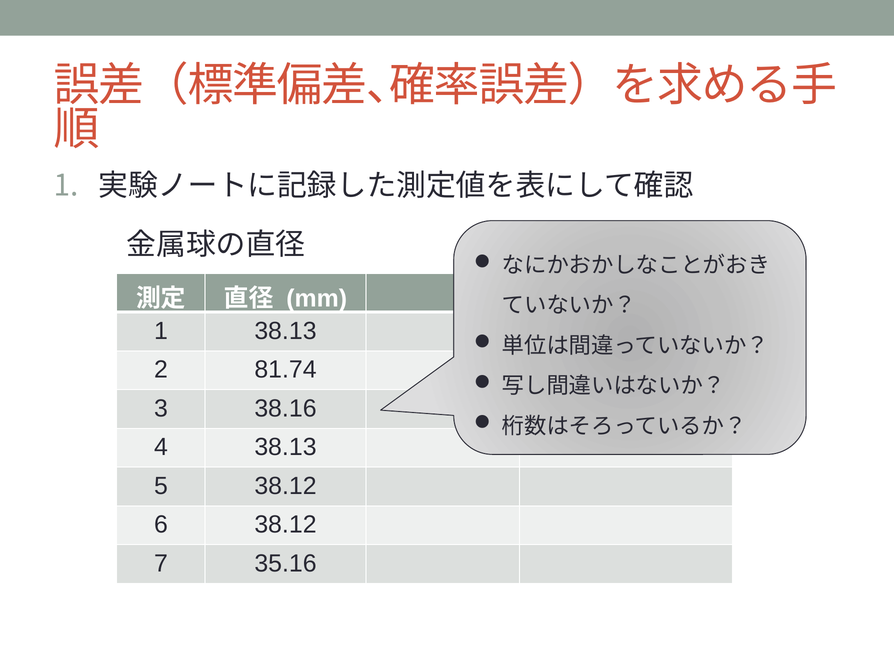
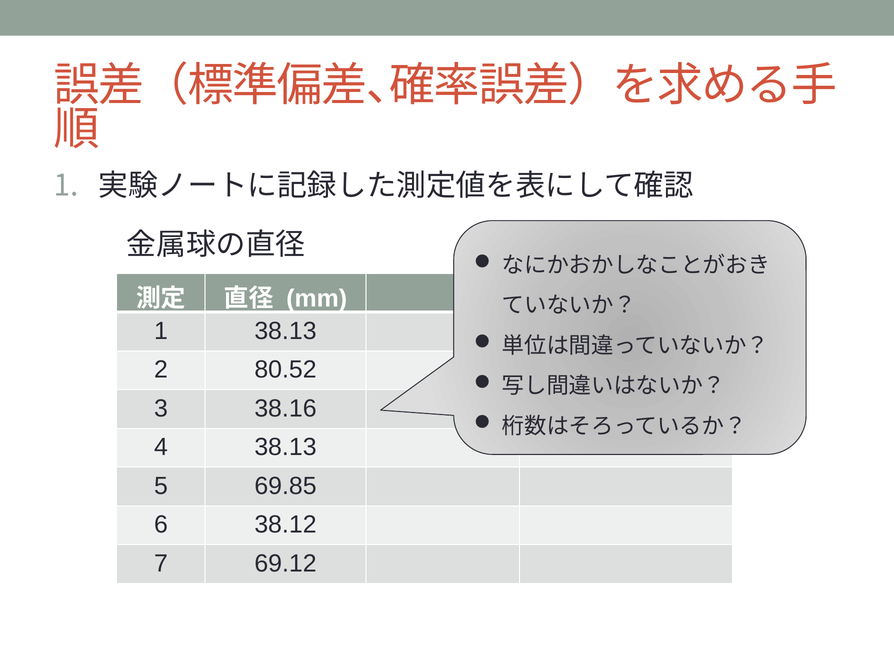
81.74: 81.74 -> 80.52 (285, 370)
5 38.12: 38.12 -> 69.85 (285, 486)
35.16: 35.16 -> 69.12 (285, 564)
